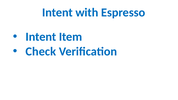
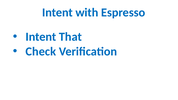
Item: Item -> That (70, 37)
